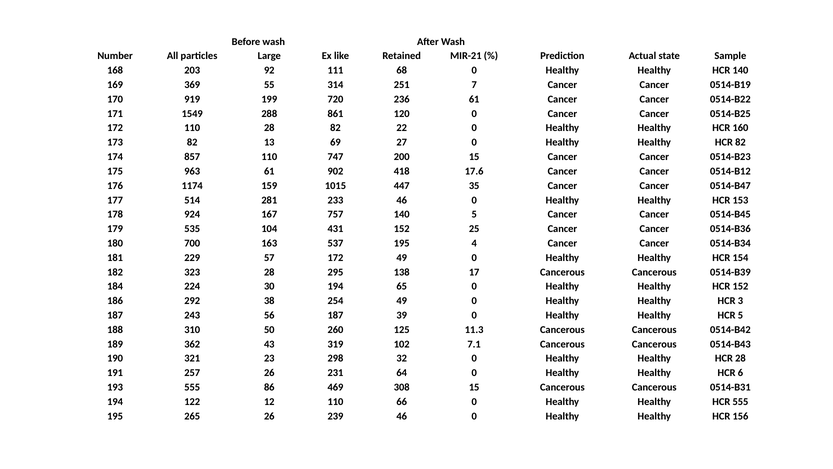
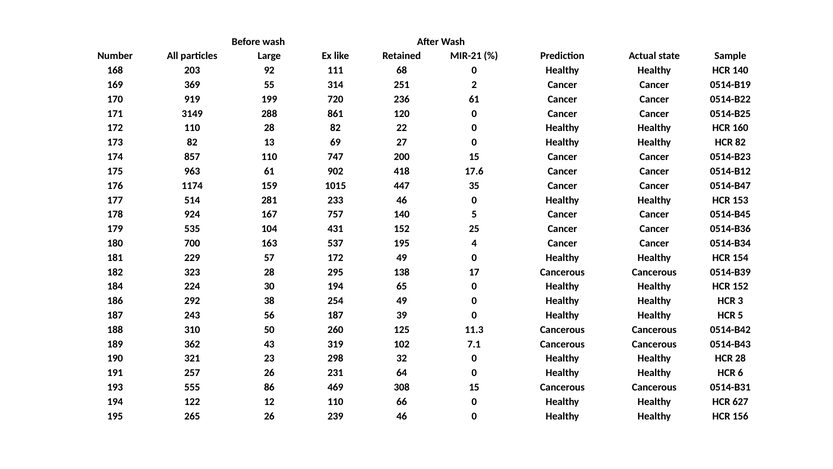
7: 7 -> 2 (474, 85)
1549: 1549 -> 3149 (192, 114)
HCR 555: 555 -> 627 (740, 401)
